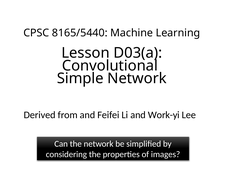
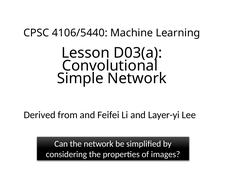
8165/5440: 8165/5440 -> 4106/5440 (80, 33)
Work-yi: Work-yi -> Layer-yi (164, 115)
